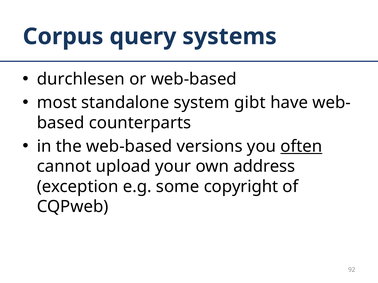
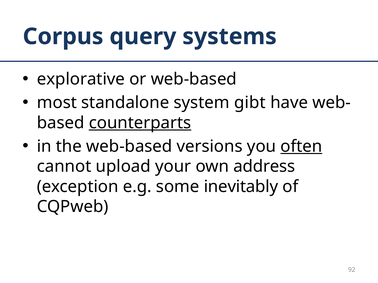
durchlesen: durchlesen -> explorative (81, 79)
counterparts underline: none -> present (140, 123)
copyright: copyright -> inevitably (241, 187)
